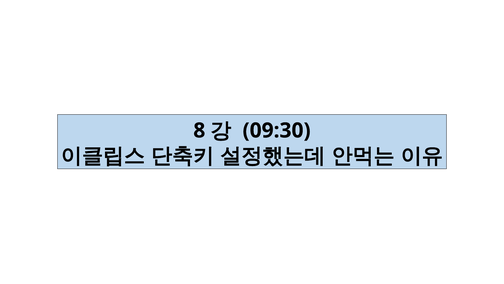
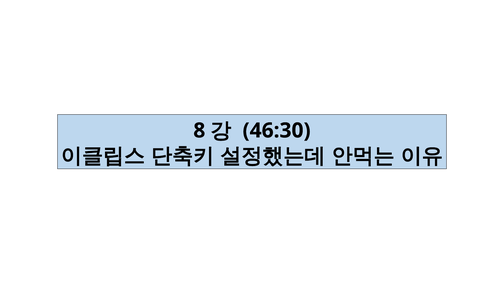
09:30: 09:30 -> 46:30 (277, 130)
